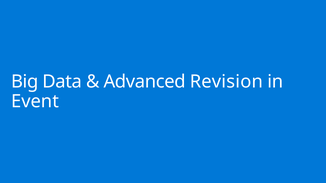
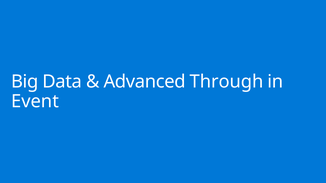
Revision: Revision -> Through (227, 82)
